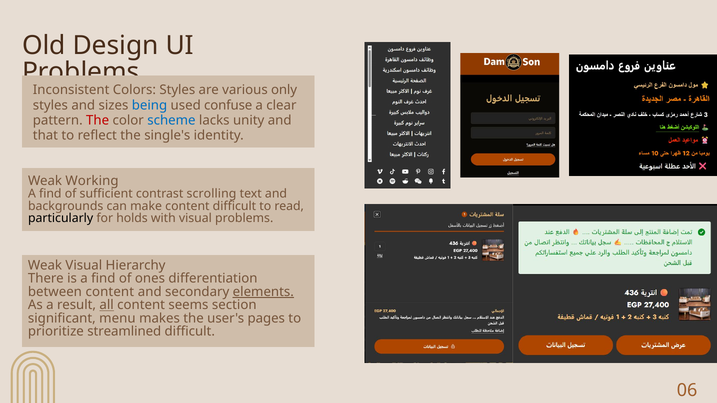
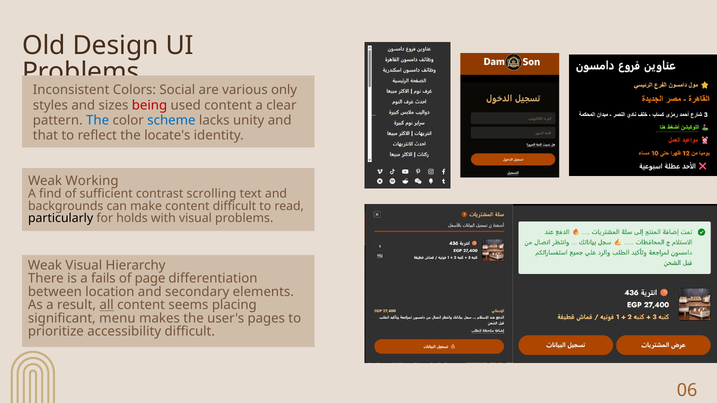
Colors Styles: Styles -> Social (177, 90)
being colour: blue -> red (150, 105)
used confuse: confuse -> content (228, 105)
The colour: red -> blue (98, 120)
single's: single's -> locate's (167, 135)
is a find: find -> fails (103, 279)
ones: ones -> page (150, 279)
between content: content -> location (110, 292)
elements underline: present -> none (263, 292)
section: section -> placing (234, 305)
streamlined: streamlined -> accessibility (124, 332)
